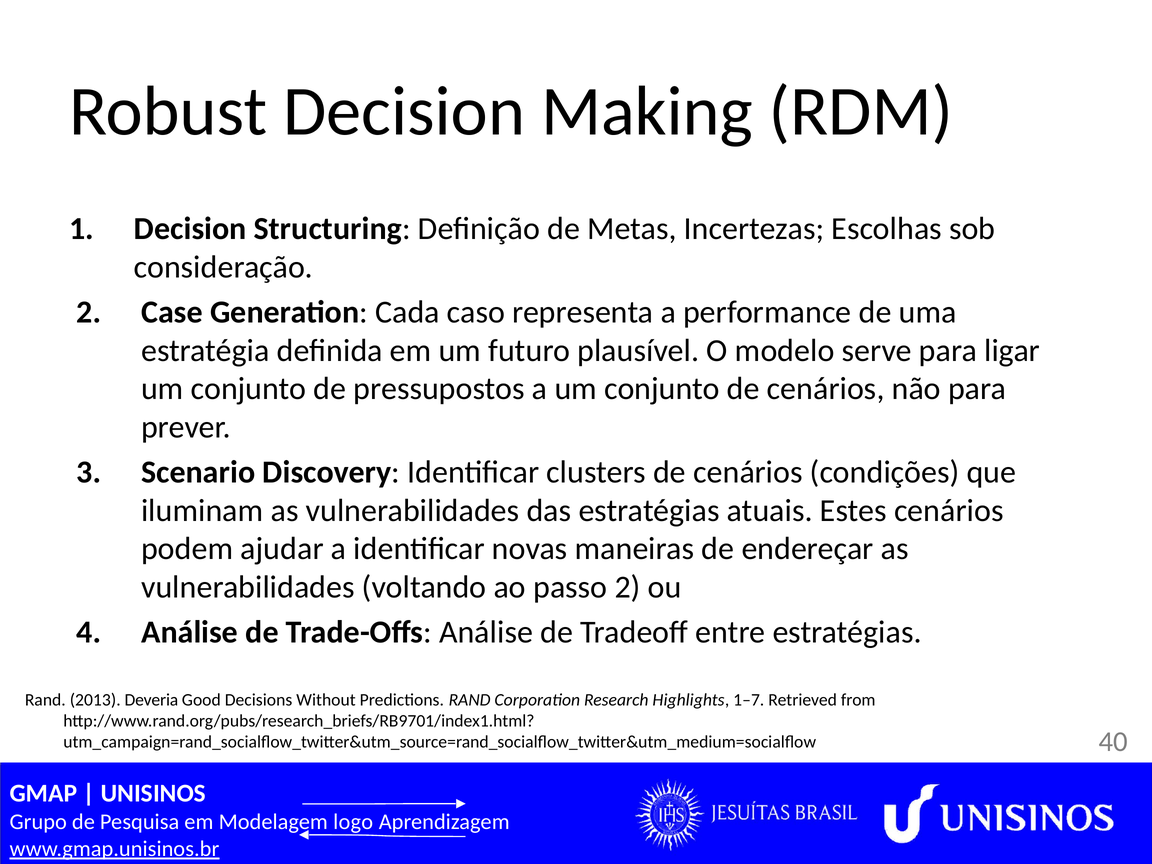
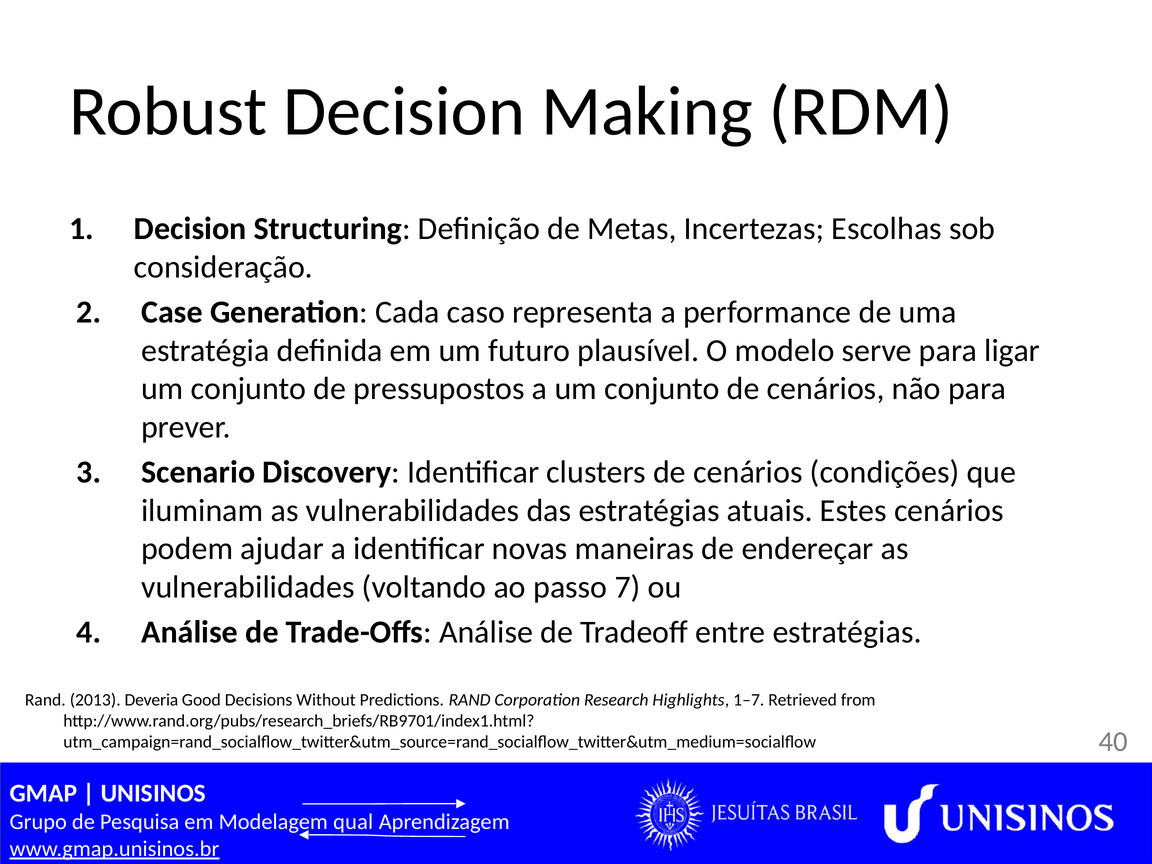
passo 2: 2 -> 7 (627, 587)
logo: logo -> qual (353, 822)
